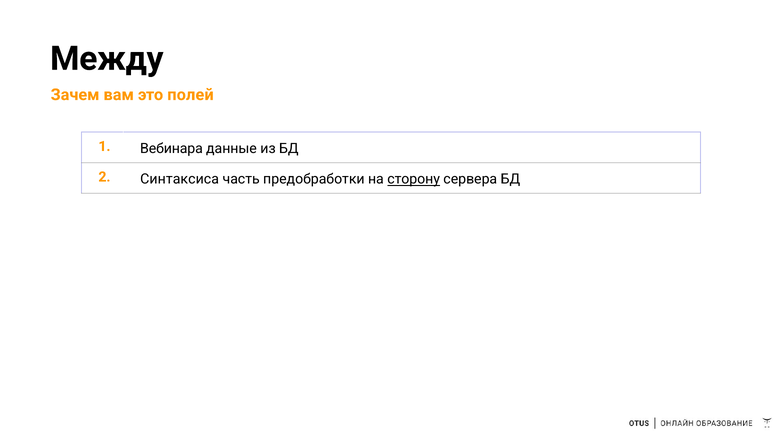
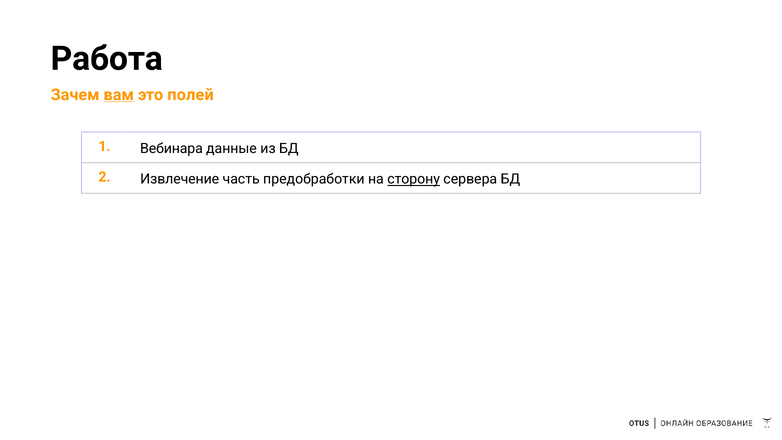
Между: Между -> Работа (107, 59)
вам underline: none -> present (119, 95)
Синтаксиса: Синтаксиса -> Извлечение (180, 179)
